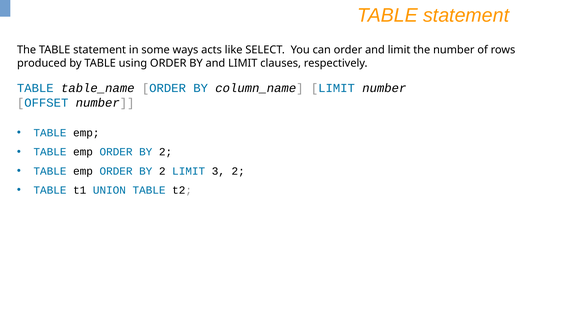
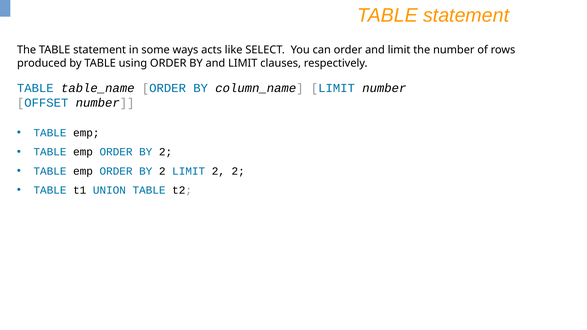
LIMIT 3: 3 -> 2 (218, 171)
